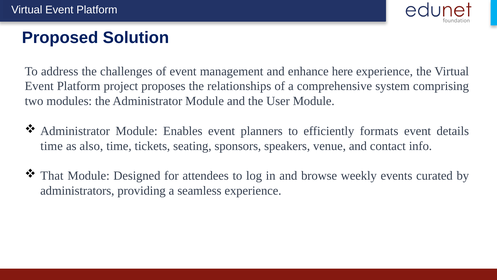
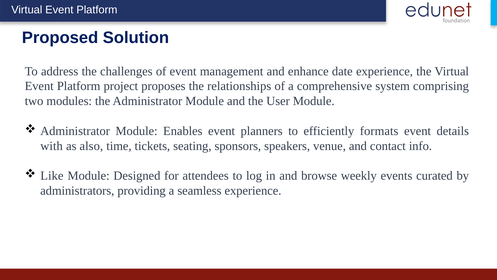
here: here -> date (342, 71)
time: time -> with (52, 146)
That: That -> Like (52, 176)
